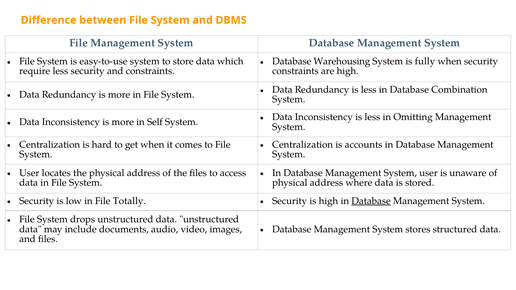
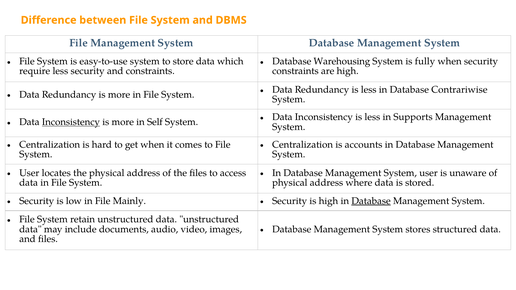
Combination: Combination -> Contrariwise (459, 90)
Omitting: Omitting -> Supports (413, 117)
Inconsistency underline: none -> present (71, 122)
Totally: Totally -> Mainly (129, 201)
drops: drops -> retain (83, 220)
